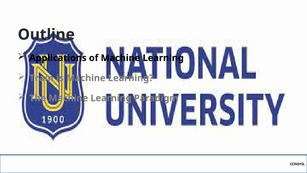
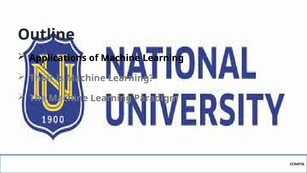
Train: Train -> Their (41, 78)
